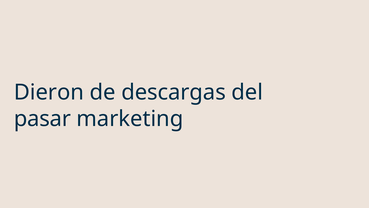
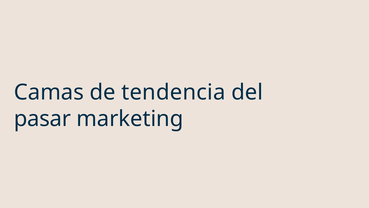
Dieron: Dieron -> Camas (49, 92)
descargas: descargas -> tendencia (173, 92)
